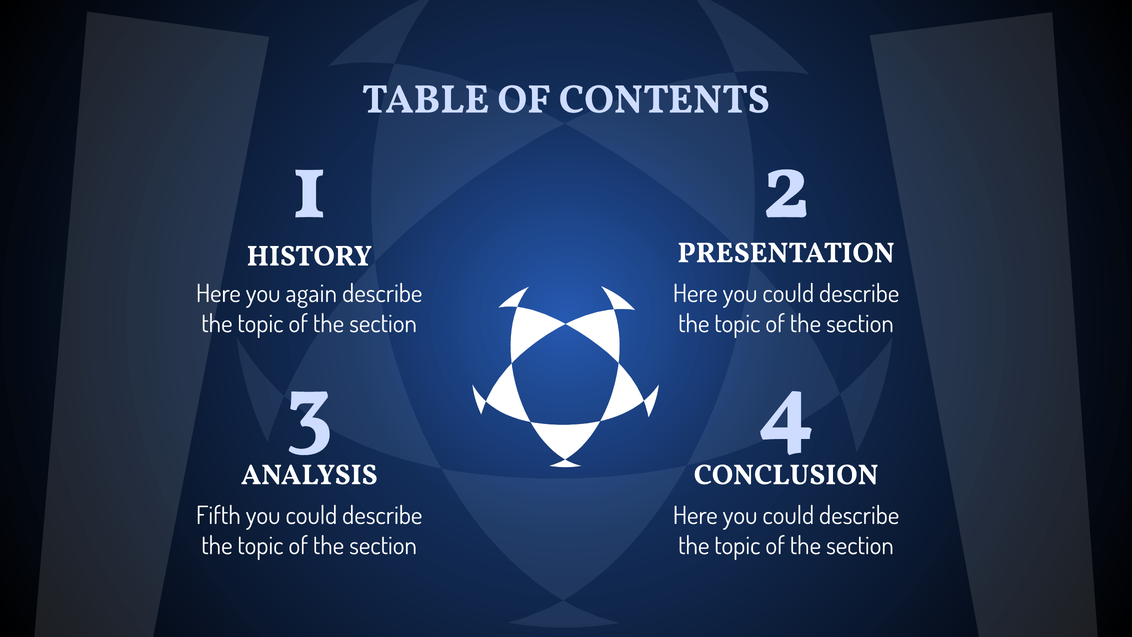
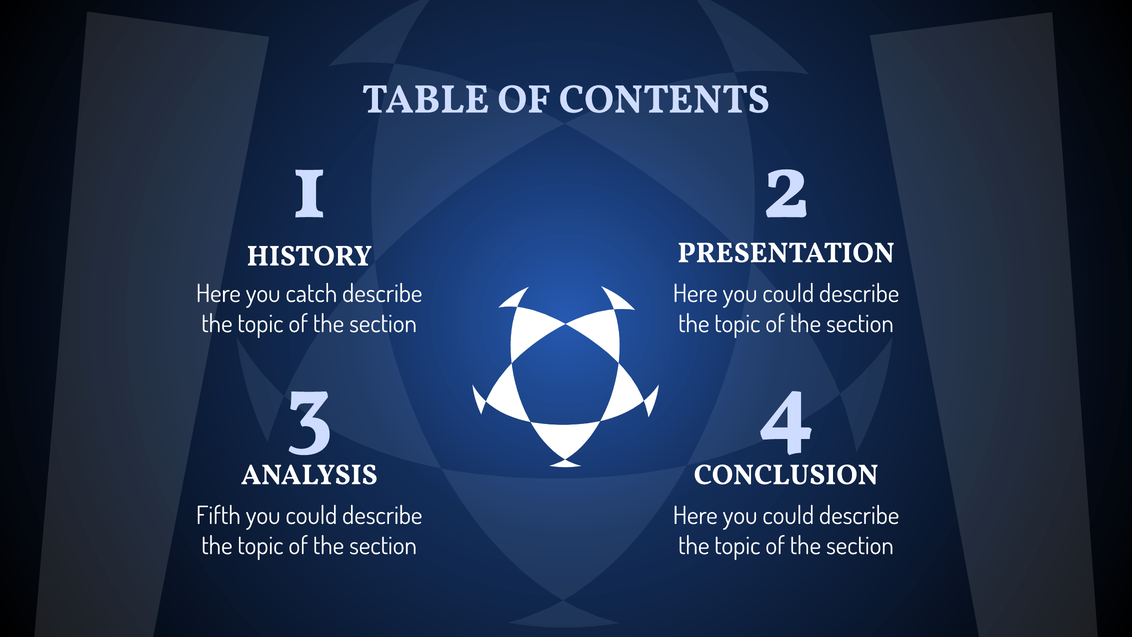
again: again -> catch (311, 294)
